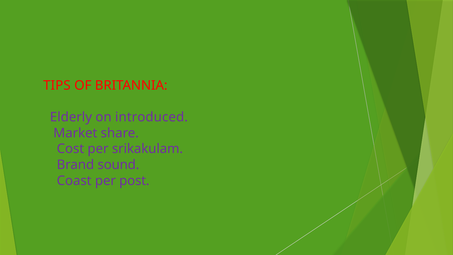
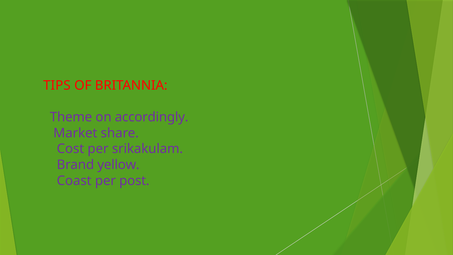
Elderly: Elderly -> Theme (71, 117)
introduced: introduced -> accordingly (152, 117)
sound: sound -> yellow (118, 165)
